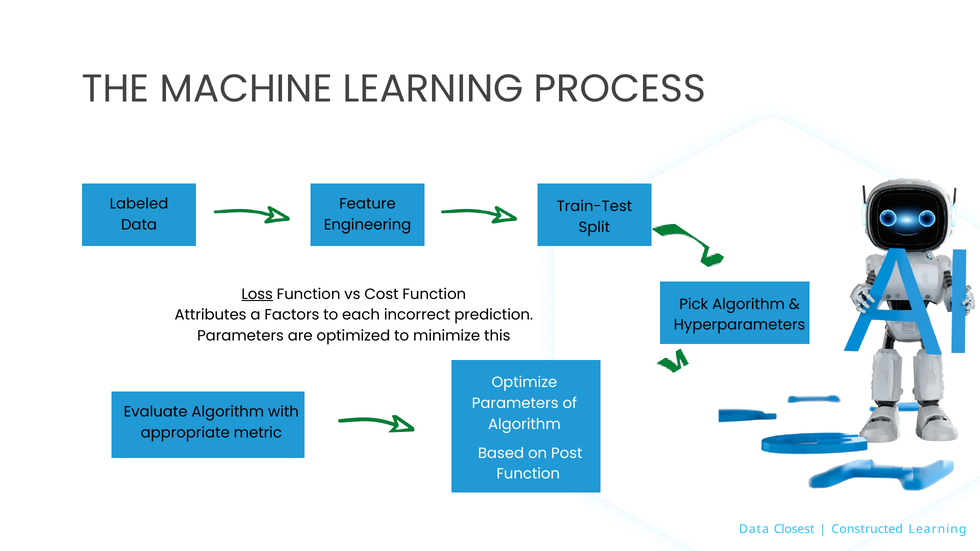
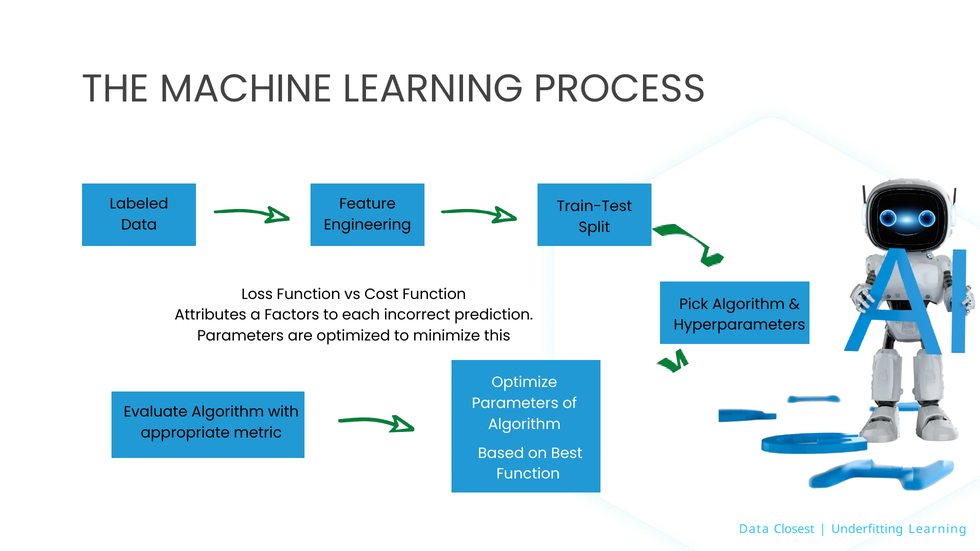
Loss underline: present -> none (257, 294)
Post: Post -> Best (567, 453)
Constructed: Constructed -> Underfitting (867, 529)
